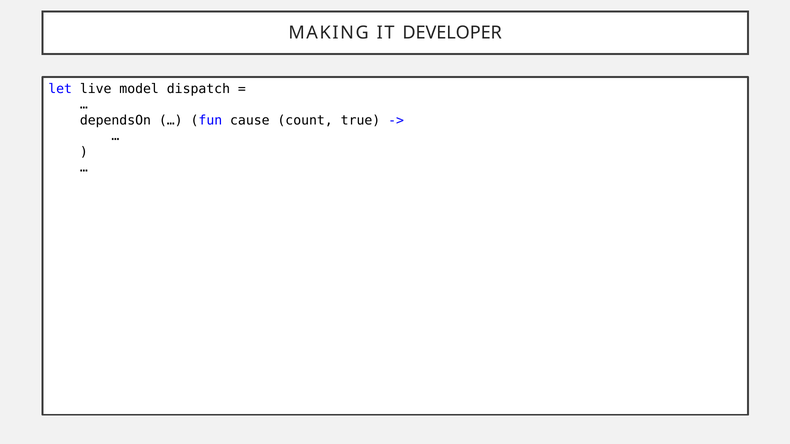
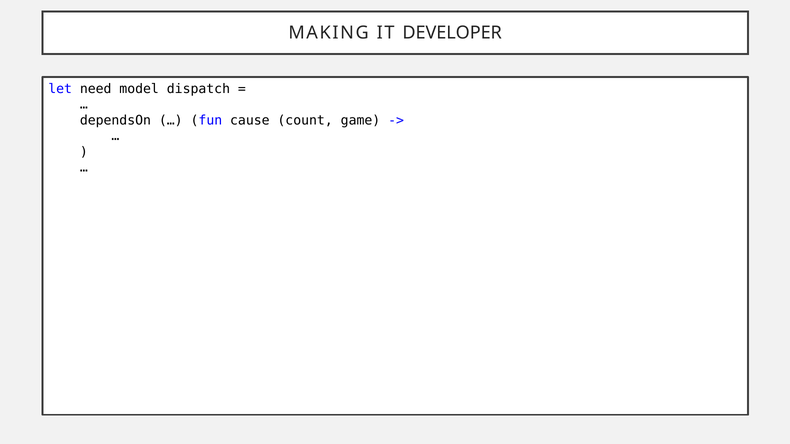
live: live -> need (96, 89)
true: true -> game (361, 120)
